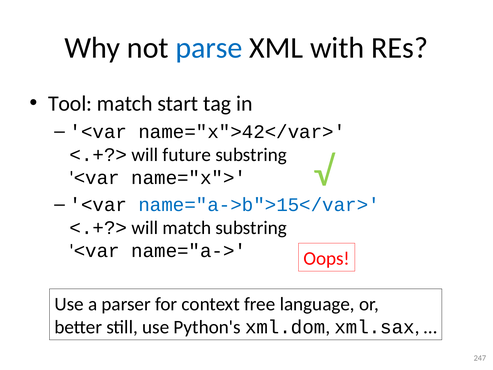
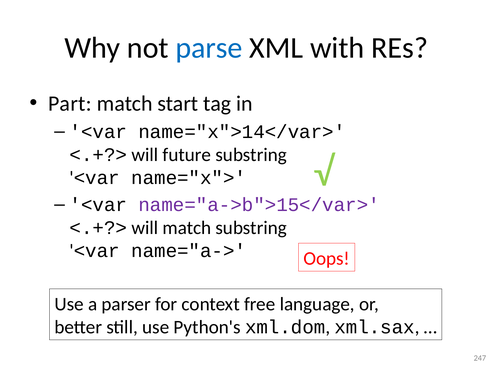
Tool: Tool -> Part (70, 103)
name="x">42</var>: name="x">42</var> -> name="x">14</var> (242, 132)
name="a->b">15</var> colour: blue -> purple (259, 205)
